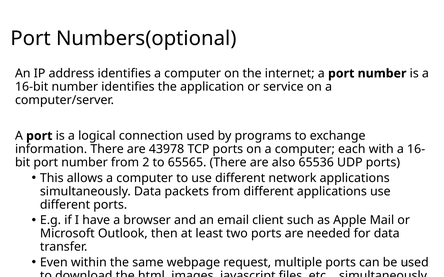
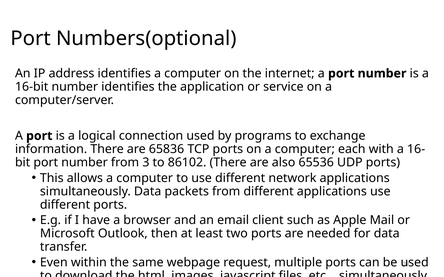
43978: 43978 -> 65836 (167, 149)
2: 2 -> 3 (146, 163)
65565: 65565 -> 86102 (187, 163)
